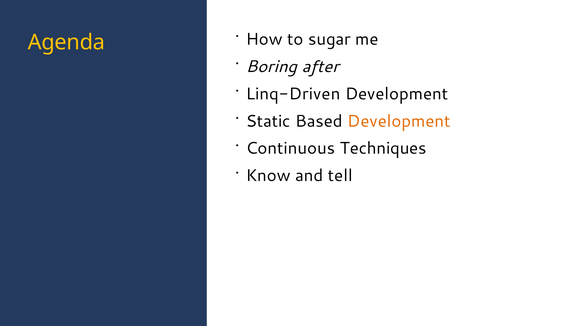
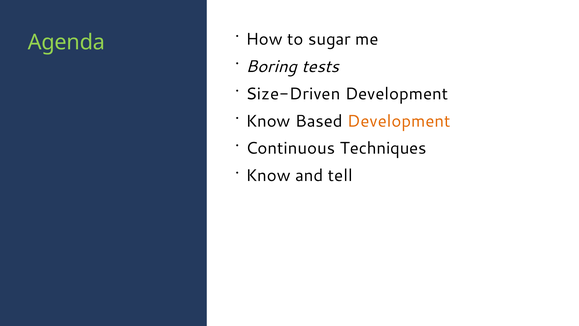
Agenda colour: yellow -> light green (66, 42)
after: after -> tests (320, 66)
Linq-Driven: Linq-Driven -> Size-Driven (293, 94)
Static: Static -> Know (268, 121)
